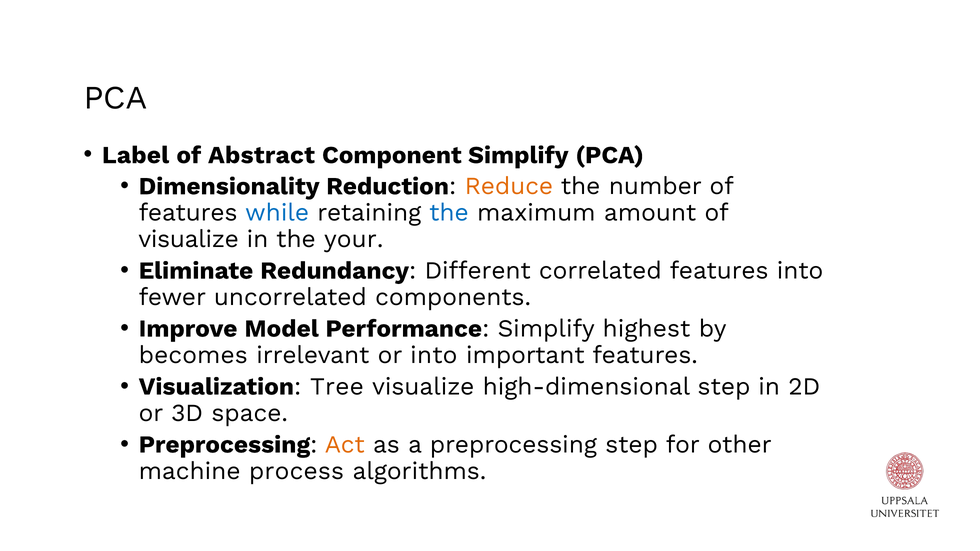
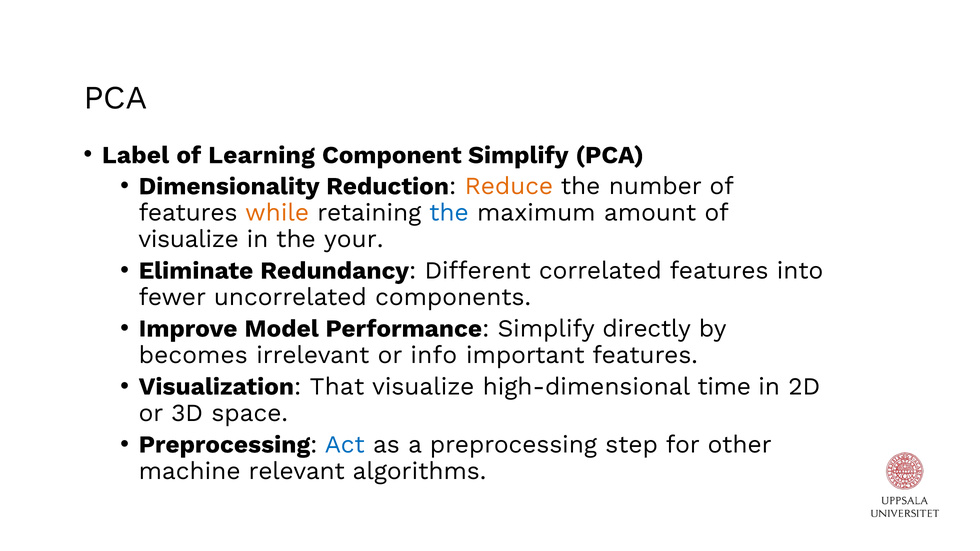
Abstract: Abstract -> Learning (261, 155)
while colour: blue -> orange (277, 213)
highest: highest -> directly (647, 329)
or into: into -> info (434, 355)
Tree: Tree -> That (337, 387)
high-dimensional step: step -> time (724, 387)
Act colour: orange -> blue (345, 445)
process: process -> relevant (297, 471)
